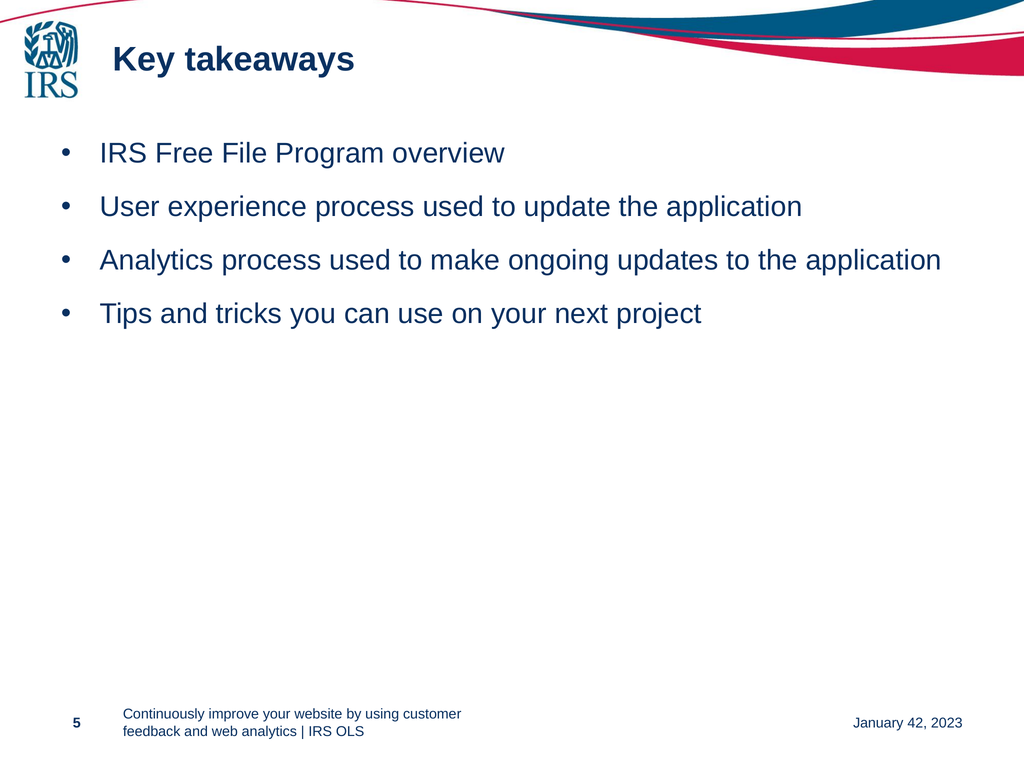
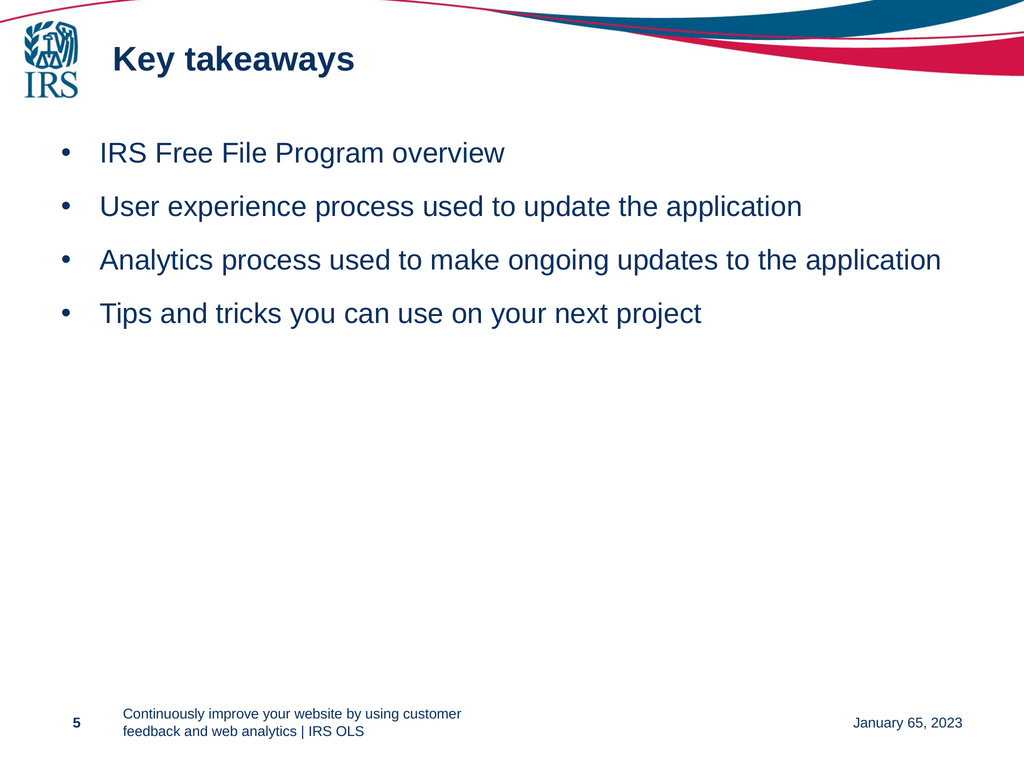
42: 42 -> 65 (917, 723)
